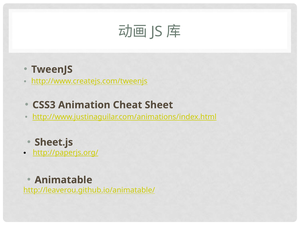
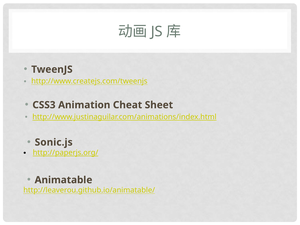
Sheet.js: Sheet.js -> Sonic.js (54, 142)
